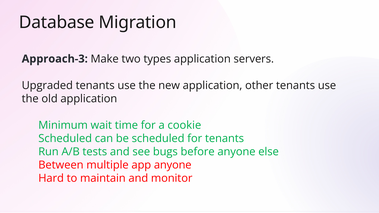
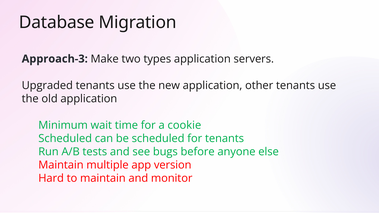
Between: Between -> Maintain (61, 165)
app anyone: anyone -> version (173, 165)
